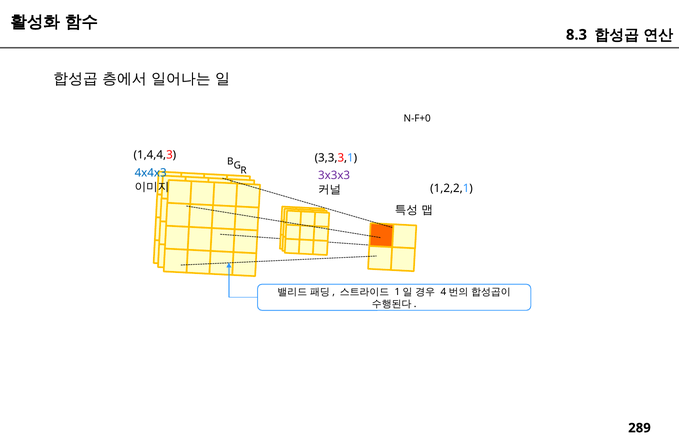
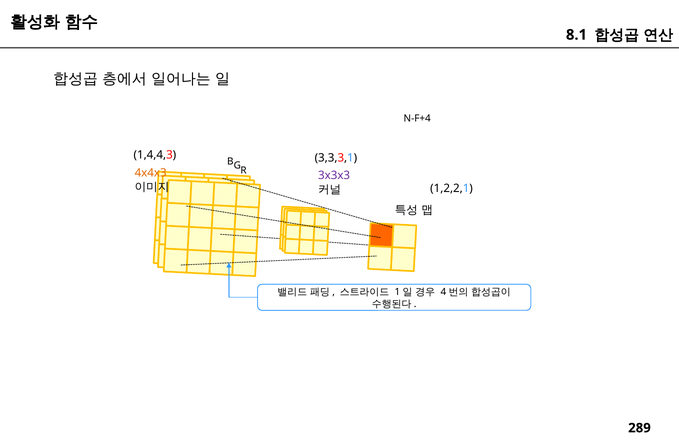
8.3: 8.3 -> 8.1 (576, 35)
N-F+0: N-F+0 -> N-F+4 (417, 118)
4x4x3 colour: blue -> orange (151, 173)
